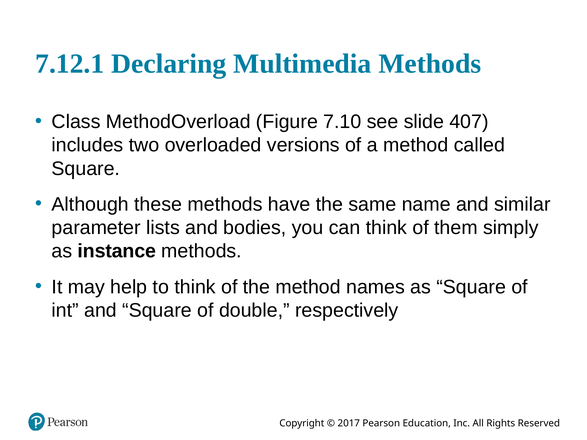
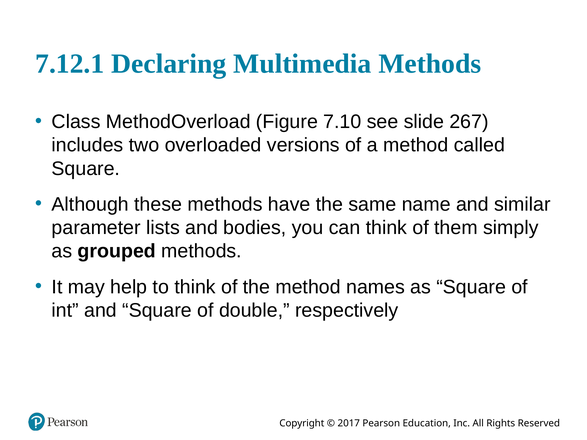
407: 407 -> 267 (469, 122)
instance: instance -> grouped (117, 251)
